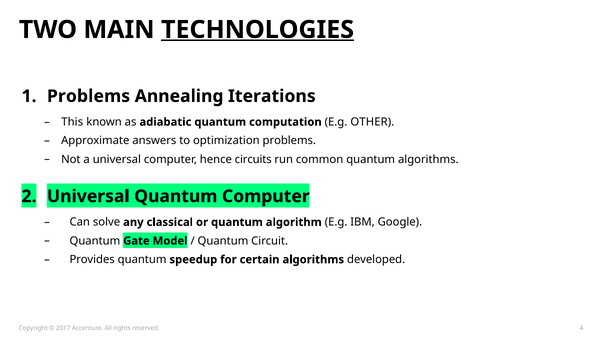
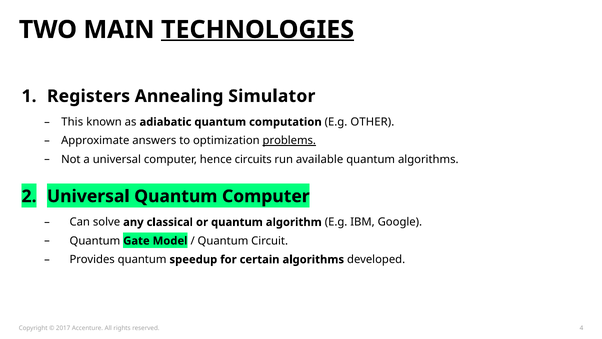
Problems: Problems -> Registers (88, 96)
Iterations: Iterations -> Simulator (272, 96)
problems underline: none -> present (289, 141)
common: common -> available (320, 159)
